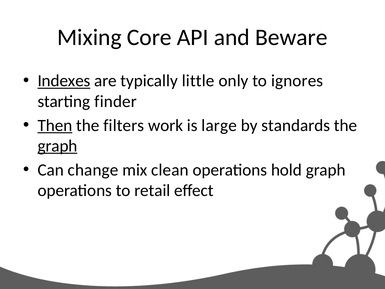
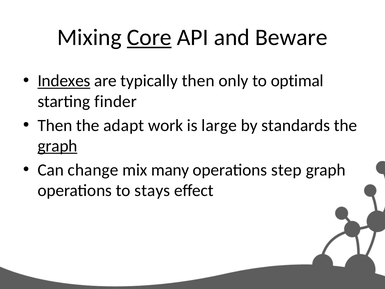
Core underline: none -> present (149, 37)
typically little: little -> then (198, 81)
ignores: ignores -> optimal (297, 81)
Then underline: present -> none (55, 125)
filters: filters -> adapt (124, 125)
clean: clean -> many (170, 170)
hold: hold -> step (286, 170)
retail: retail -> stays (152, 190)
